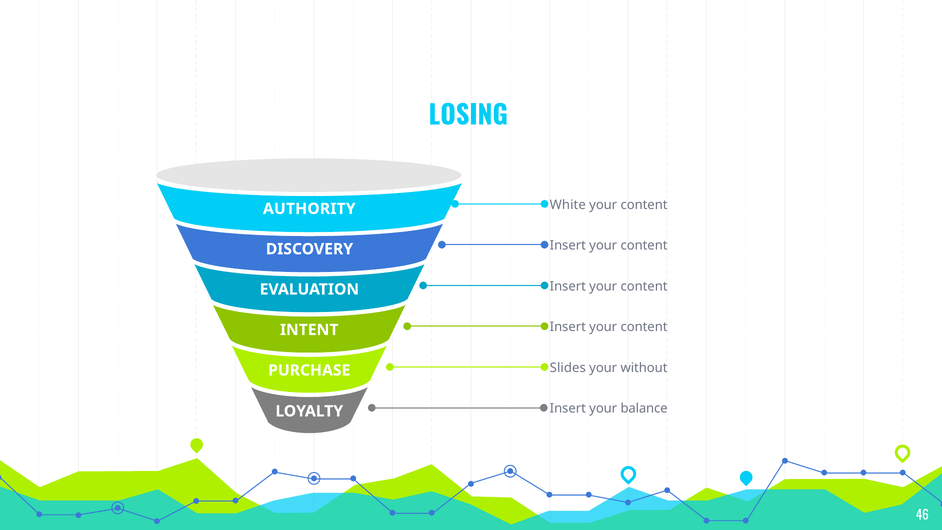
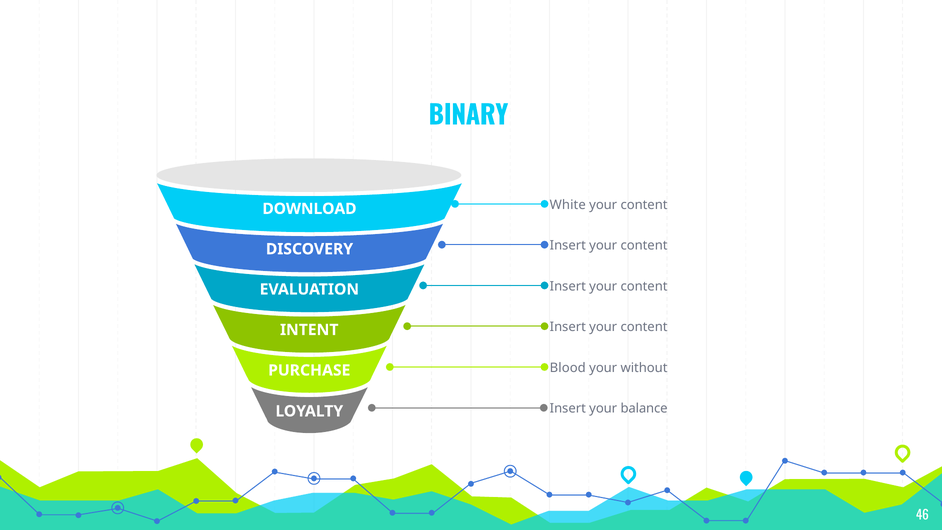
LOSING: LOSING -> BINARY (468, 116)
AUTHORITY: AUTHORITY -> DOWNLOAD (309, 209)
Slides: Slides -> Blood (568, 368)
